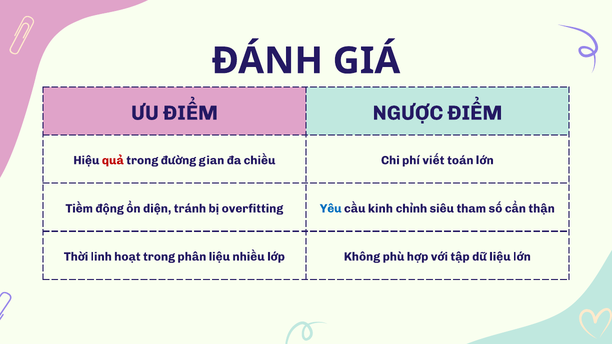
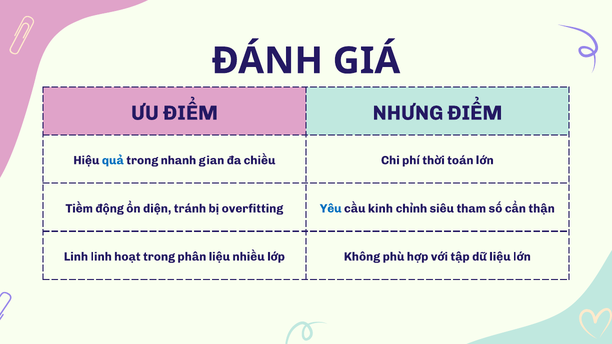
NGƯỢC: NGƯỢC -> NHƯNG (408, 113)
quả colour: red -> blue (113, 160)
đường: đường -> nhanh (178, 160)
viết: viết -> thời (434, 160)
Thời: Thời -> Linh (76, 257)
